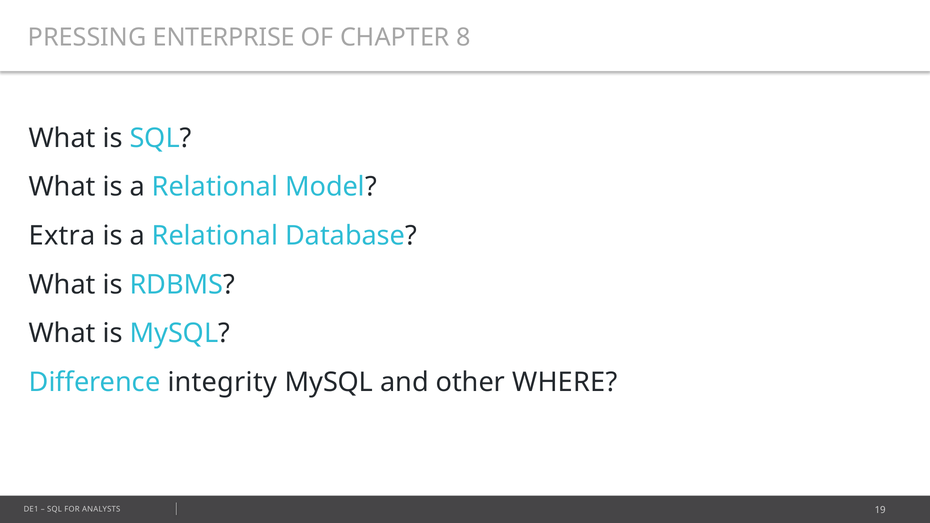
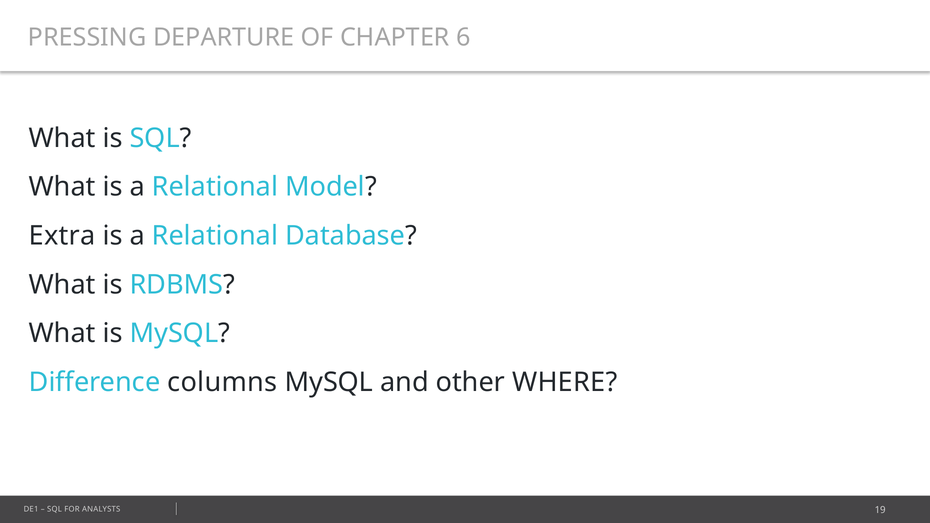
ENTERPRISE: ENTERPRISE -> DEPARTURE (224, 37)
8: 8 -> 6 (463, 37)
integrity: integrity -> columns (222, 382)
